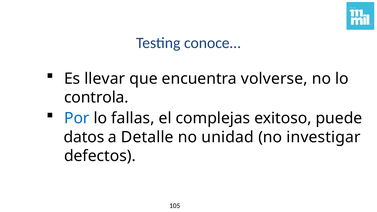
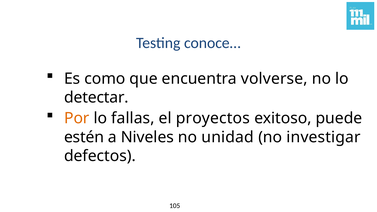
llevar: llevar -> como (105, 79)
controla: controla -> detectar (96, 98)
Por colour: blue -> orange (77, 118)
complejas: complejas -> proyectos (213, 118)
datos: datos -> estén (84, 137)
Detalle: Detalle -> Niveles (147, 137)
